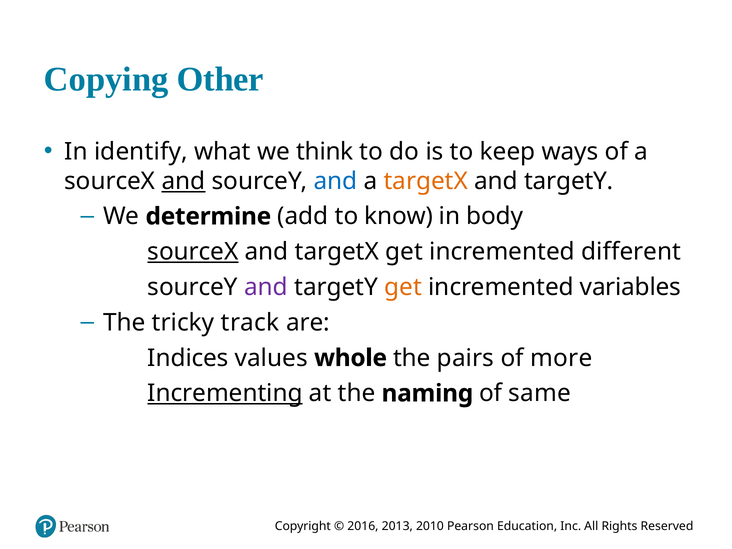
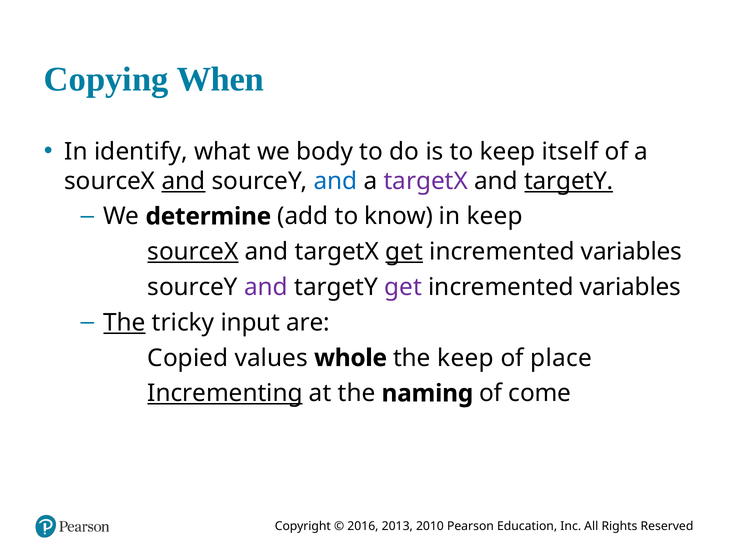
Other: Other -> When (220, 79)
think: think -> body (325, 152)
ways: ways -> itself (570, 152)
targetX colour: orange -> purple (426, 181)
targetY underline: none -> present (569, 181)
in body: body -> keep (495, 216)
get underline: none -> present (404, 252)
different: different -> variables (631, 252)
get colour: orange -> purple (403, 287)
The underline: none -> present (124, 323)
track: track -> input (250, 323)
Indices: Indices -> Copied (188, 358)
the pairs: pairs -> keep (465, 358)
more: more -> place (561, 358)
same: same -> come (540, 393)
